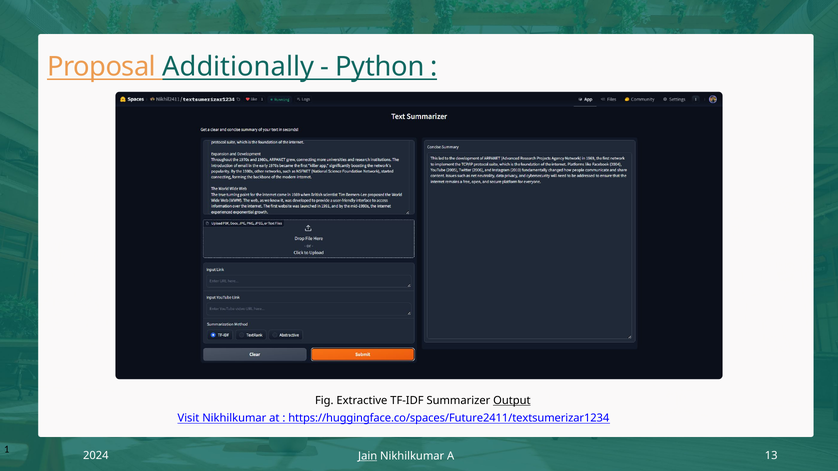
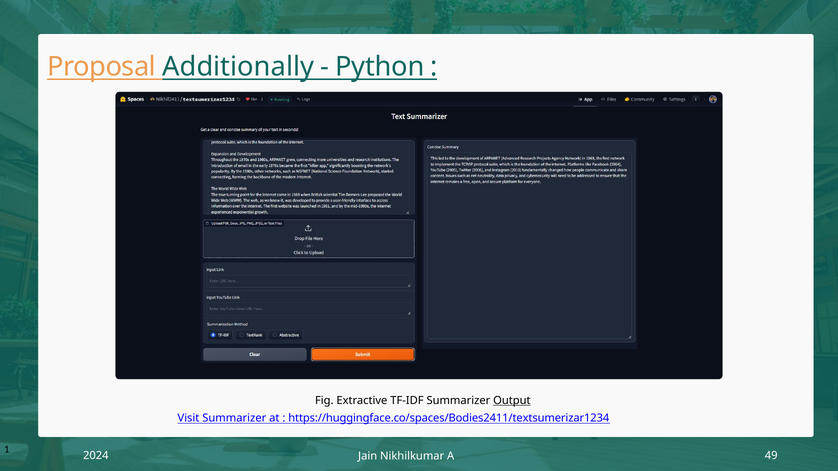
Visit Nikhilkumar: Nikhilkumar -> Summarizer (234, 418)
https://huggingface.co/spaces/Future2411/textsumerizar1234: https://huggingface.co/spaces/Future2411/textsumerizar1234 -> https://huggingface.co/spaces/Bodies2411/textsumerizar1234 (449, 418)
Jain underline: present -> none (368, 456)
13: 13 -> 49 (771, 456)
